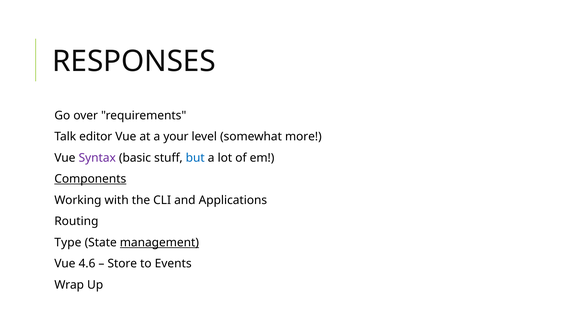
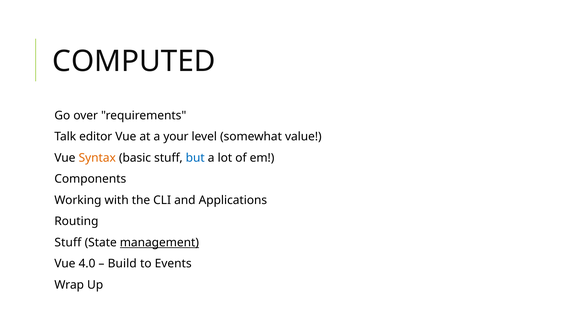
RESPONSES: RESPONSES -> COMPUTED (134, 61)
more: more -> value (303, 137)
Syntax colour: purple -> orange (97, 158)
Components underline: present -> none (90, 179)
Type: Type -> Stuff (68, 243)
4.6: 4.6 -> 4.0 (87, 264)
Store: Store -> Build (122, 264)
